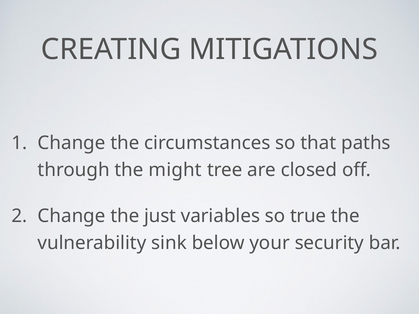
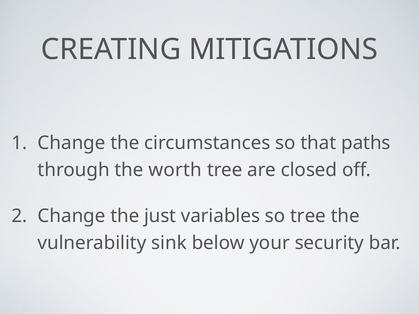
might: might -> worth (175, 170)
so true: true -> tree (308, 216)
